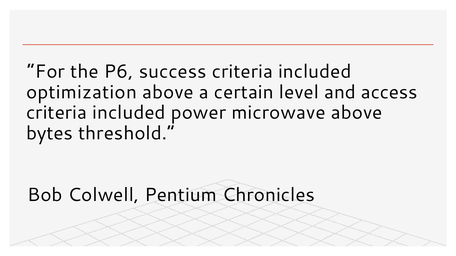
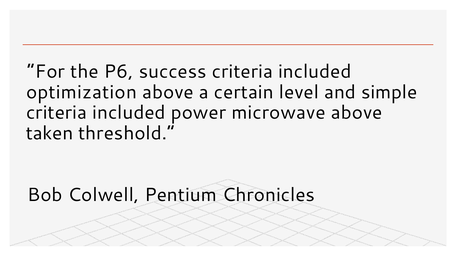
access: access -> simple (389, 92)
bytes: bytes -> taken (50, 133)
